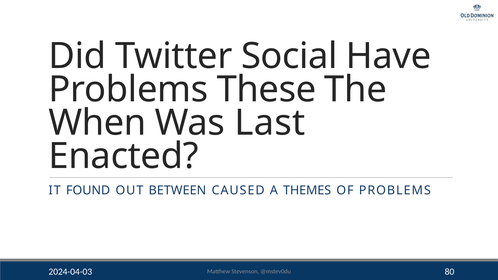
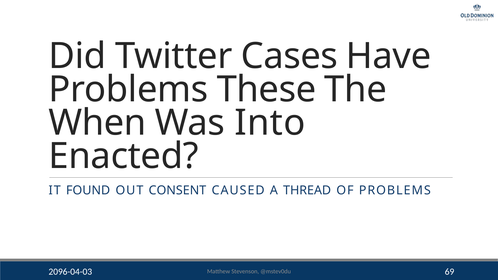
Social: Social -> Cases (289, 56)
Last: Last -> Into (270, 123)
BETWEEN: BETWEEN -> CONSENT (177, 190)
THEMES: THEMES -> THREAD (307, 190)
2024-04-03: 2024-04-03 -> 2096-04-03 (70, 272)
80: 80 -> 69 (450, 272)
